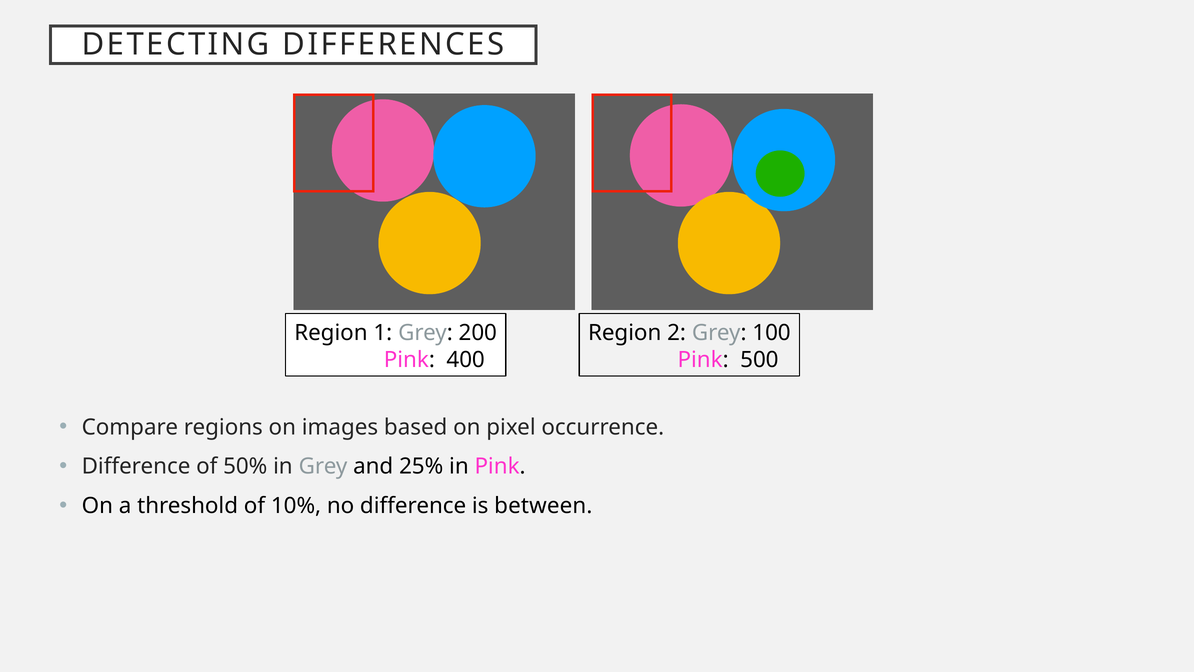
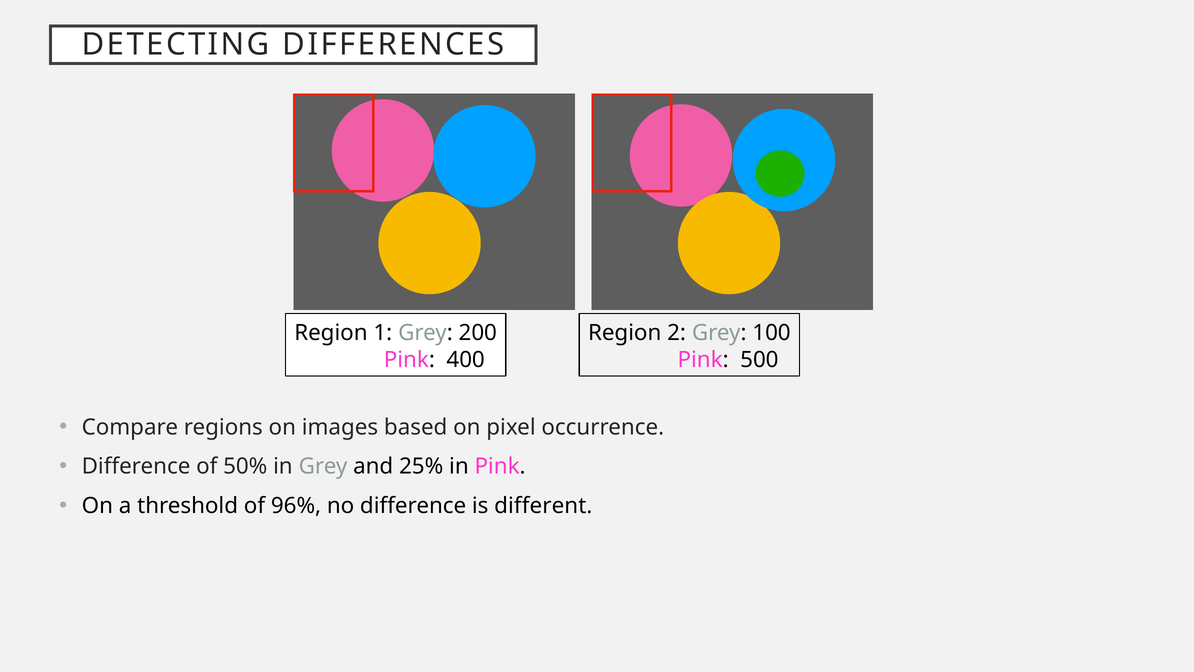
10%: 10% -> 96% (296, 506)
between: between -> different (543, 506)
